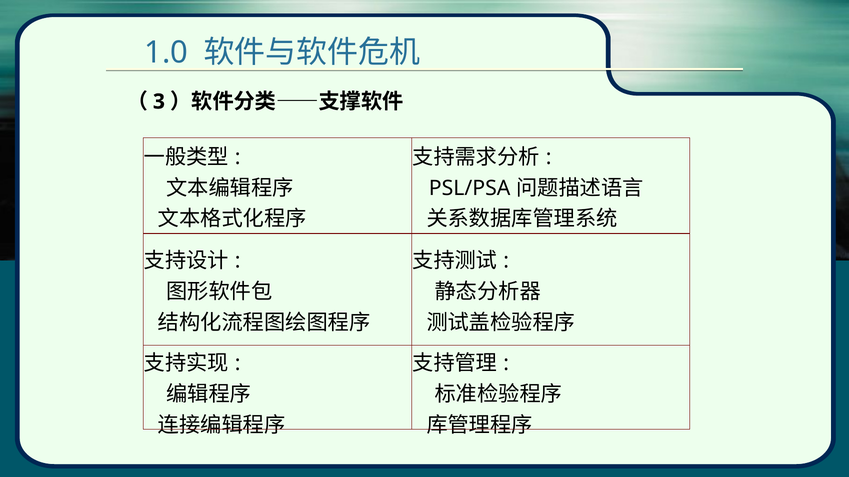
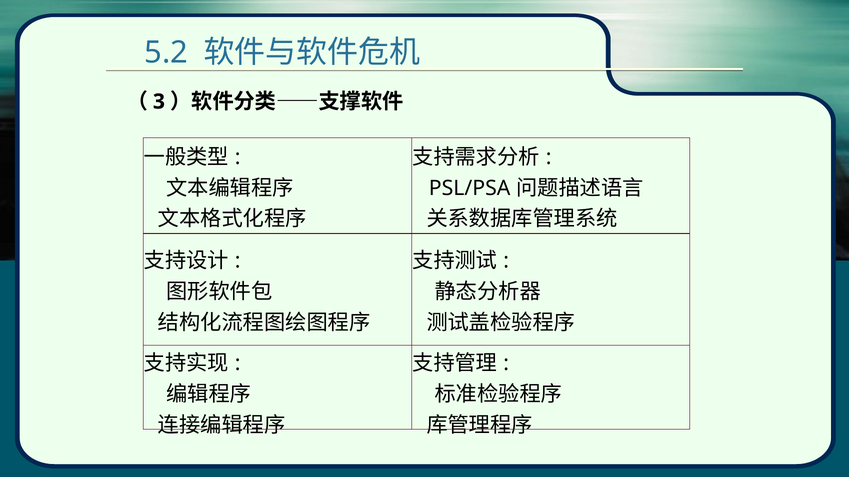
1.0: 1.0 -> 5.2 (166, 53)
